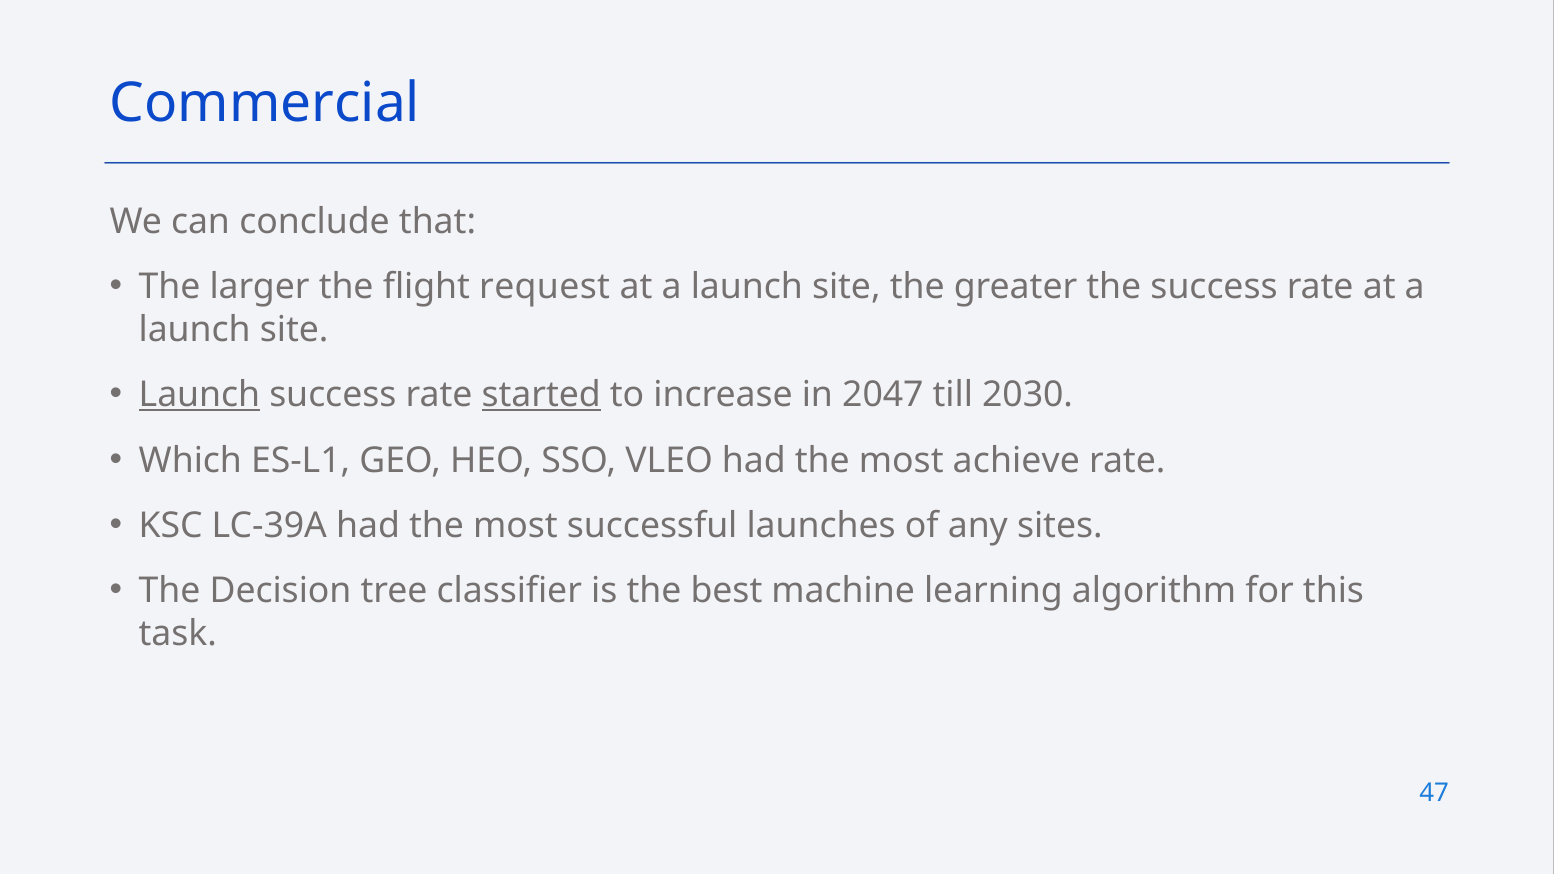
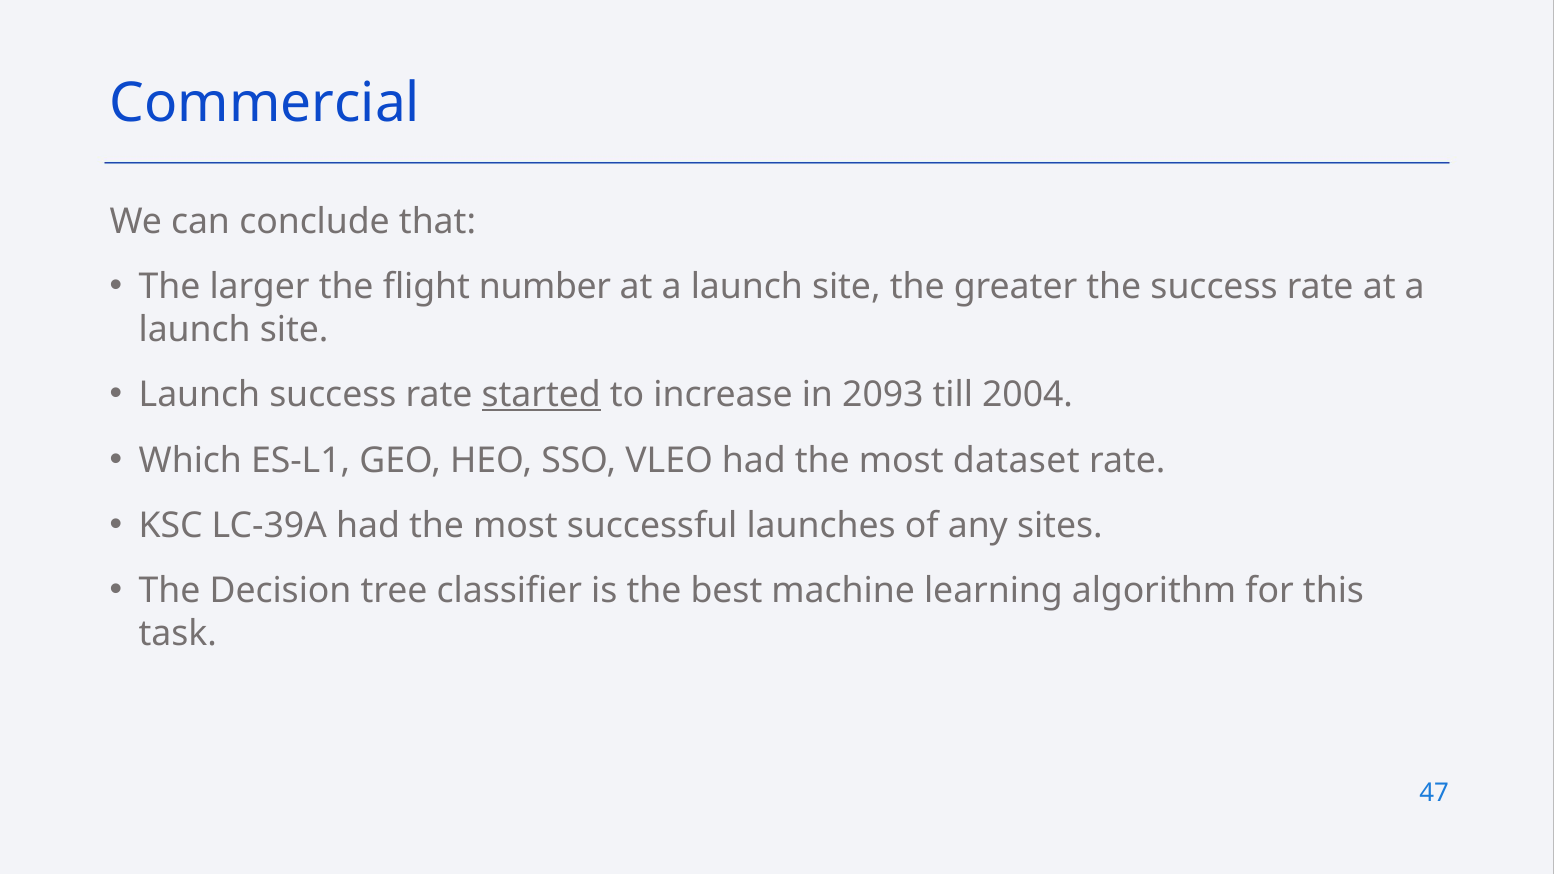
request: request -> number (545, 287)
Launch underline: present -> none (199, 395)
2047: 2047 -> 2093 (883, 395)
2030: 2030 -> 2004 (1028, 395)
achieve: achieve -> dataset (1016, 460)
